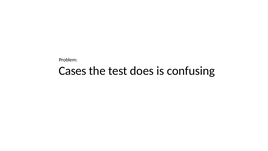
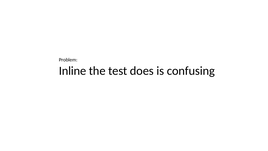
Cases: Cases -> Inline (73, 71)
